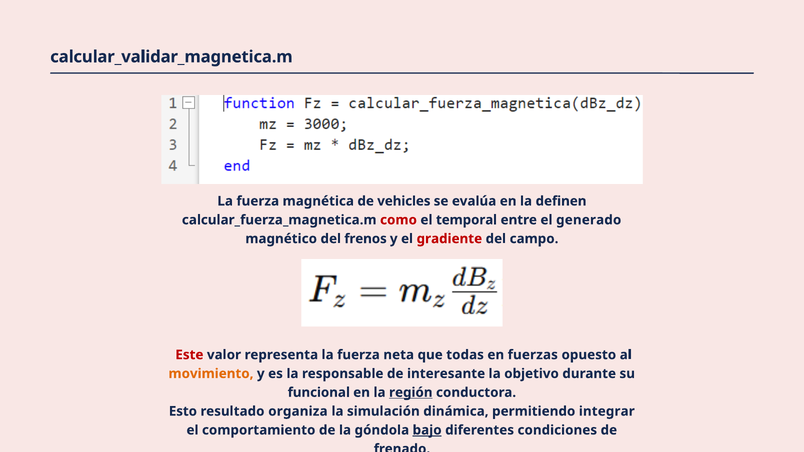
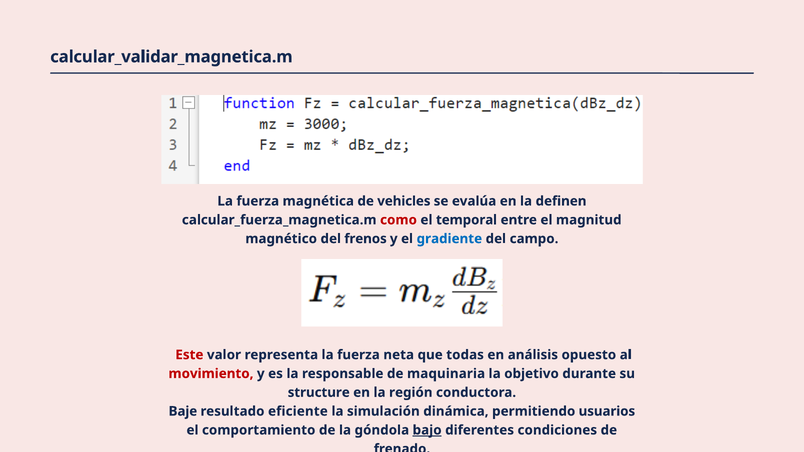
generado: generado -> magnitud (589, 220)
gradiente colour: red -> blue (449, 239)
fuerzas: fuerzas -> análisis (533, 355)
movimiento colour: orange -> red (211, 374)
interesante: interesante -> maquinaria (446, 374)
funcional: funcional -> structure (319, 393)
región underline: present -> none (411, 393)
Esto: Esto -> Baje (183, 411)
organiza: organiza -> eficiente (298, 411)
integrar: integrar -> usuarios (607, 411)
